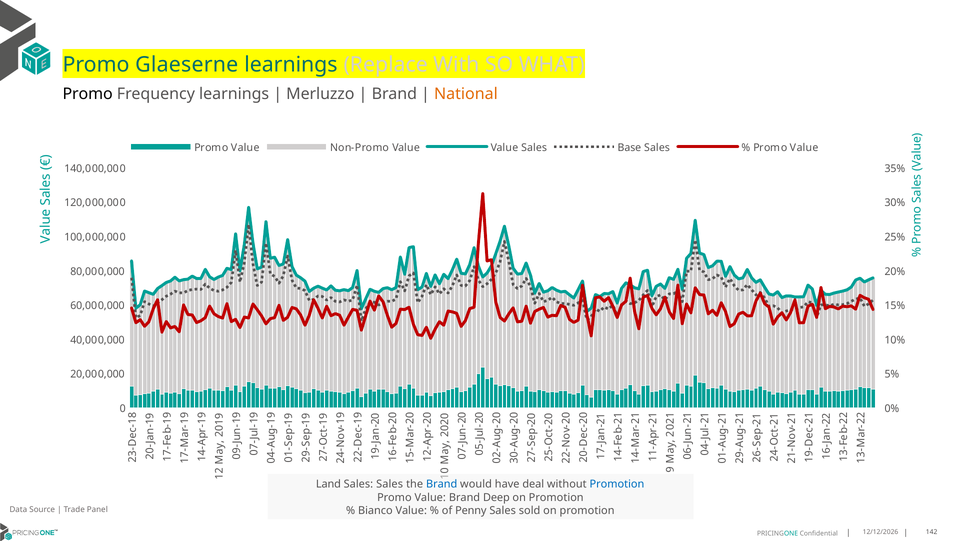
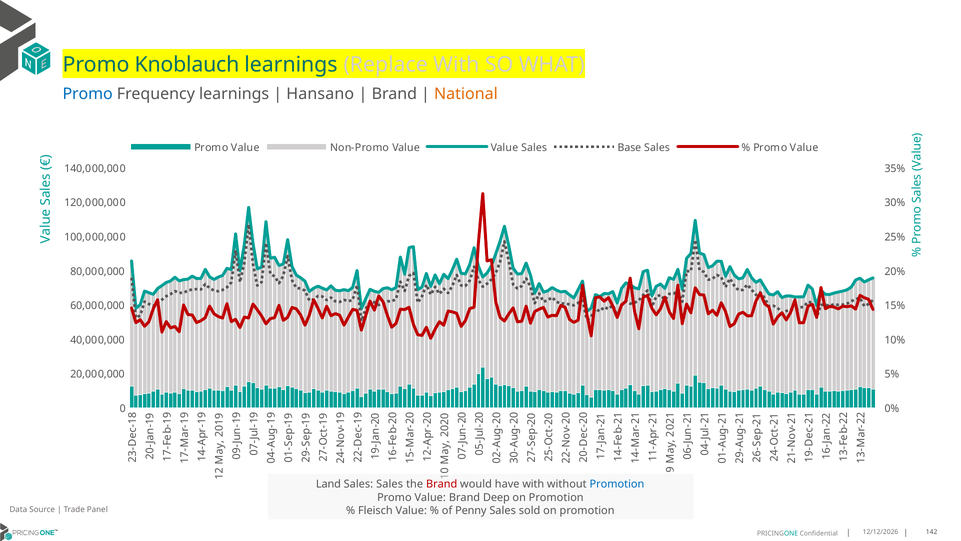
Glaeserne: Glaeserne -> Knoblauch (187, 65)
Promo colour: black -> blue (88, 94)
Merluzzo: Merluzzo -> Hansano (320, 94)
Brand colour: blue -> red (442, 484)
have deal: deal -> with (533, 484)
Bianco: Bianco -> Fleisch (375, 510)
